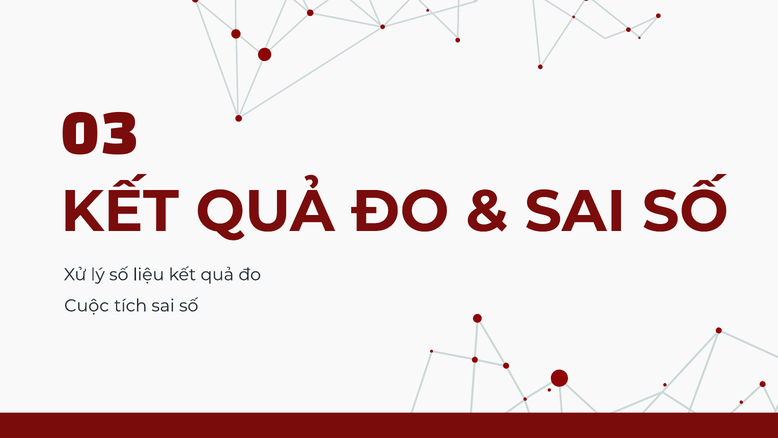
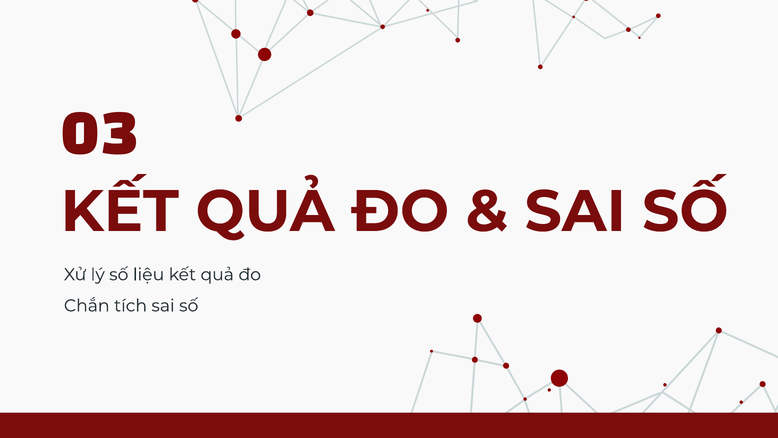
Cuộc: Cuộc -> Chắn (87, 305)
